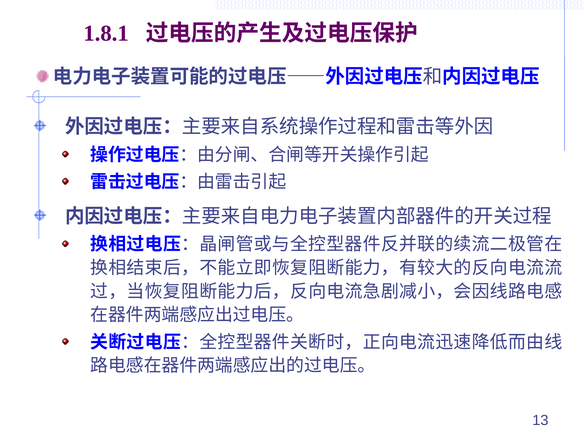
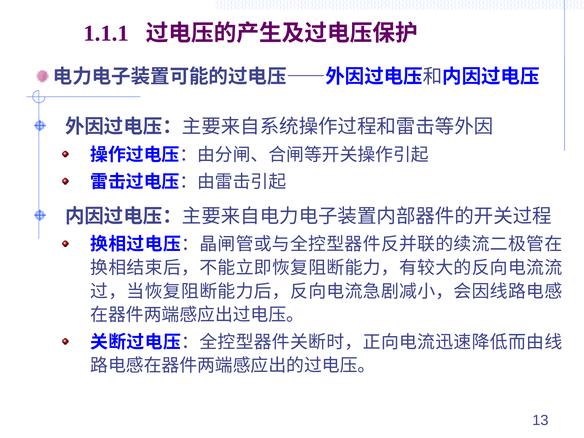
1.8.1: 1.8.1 -> 1.1.1 (106, 33)
